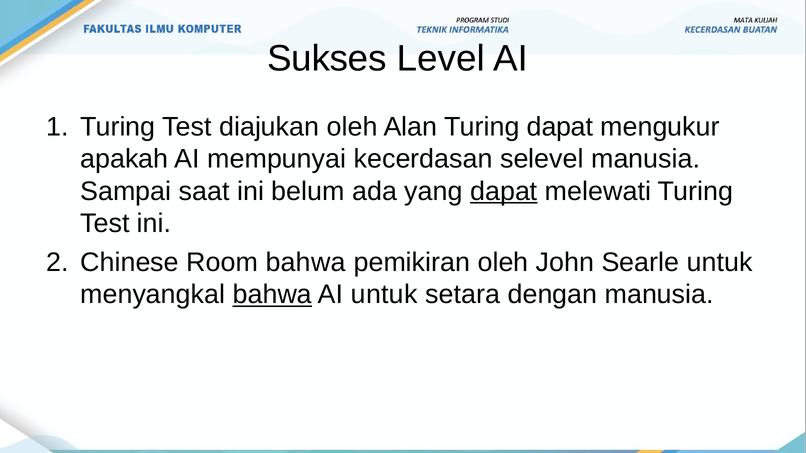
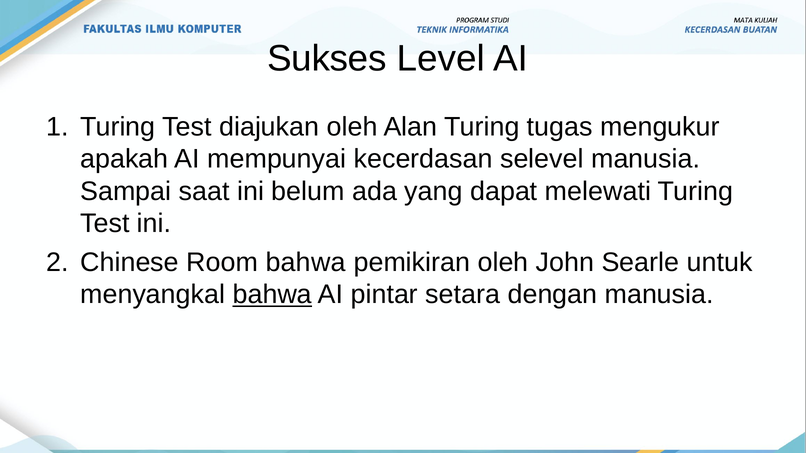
Turing dapat: dapat -> tugas (560, 127)
dapat underline: present -> none (504, 191)
AI untuk: untuk -> pintar (384, 295)
